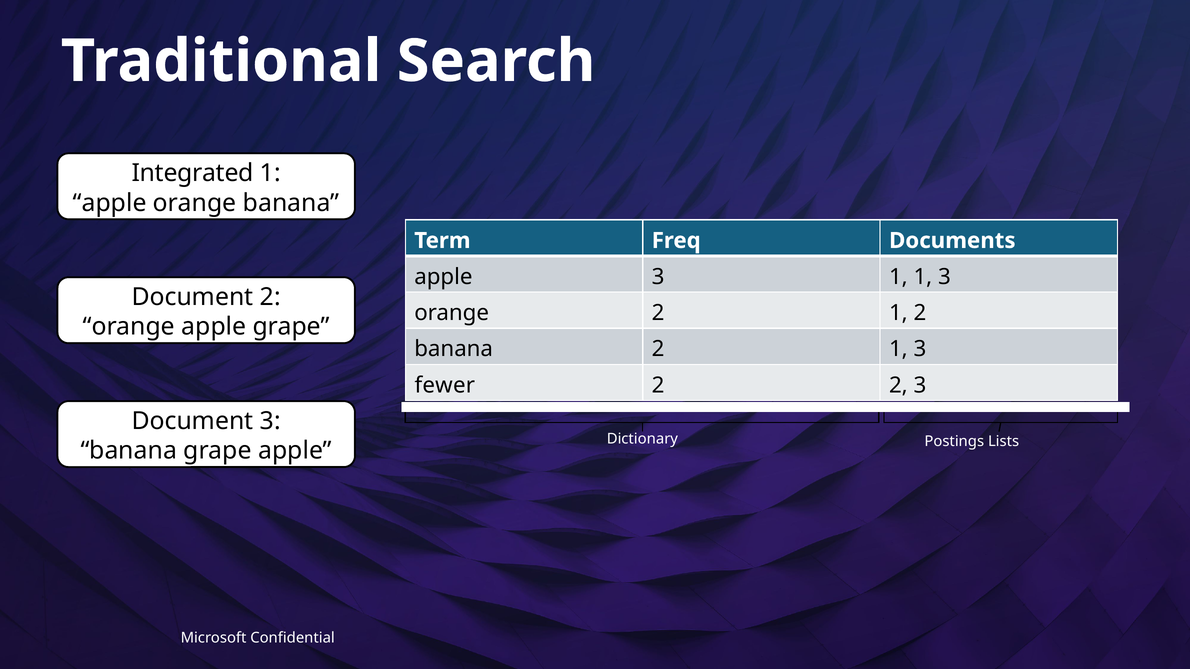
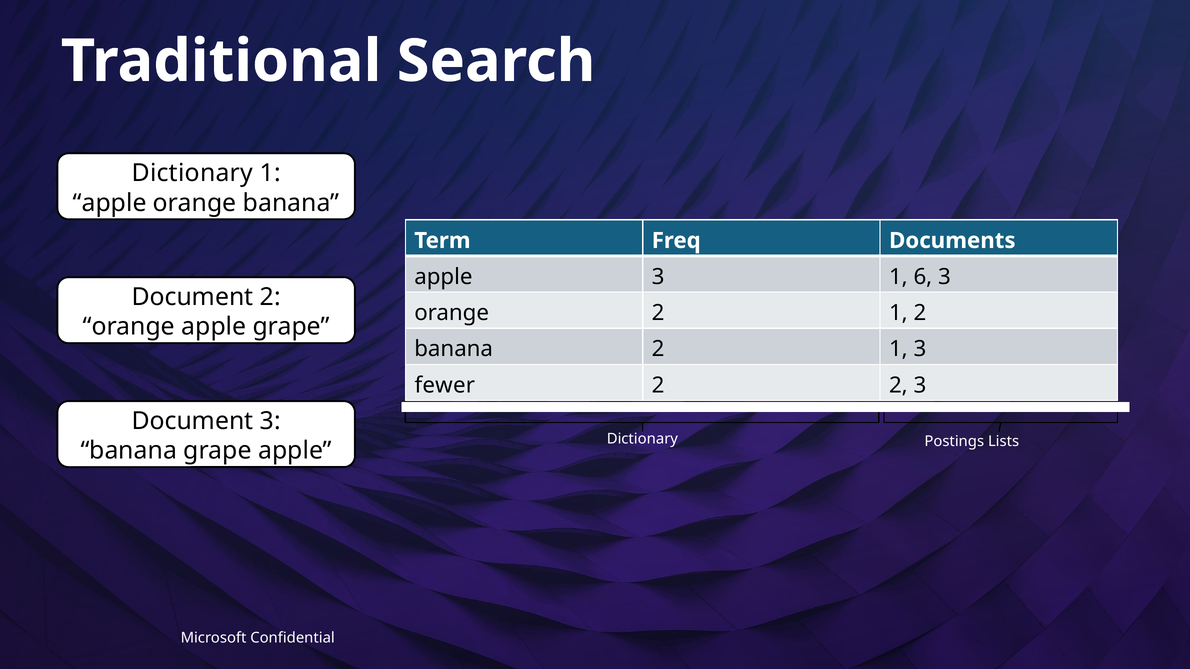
Integrated: Integrated -> Dictionary (192, 173)
1 1: 1 -> 6 (923, 277)
